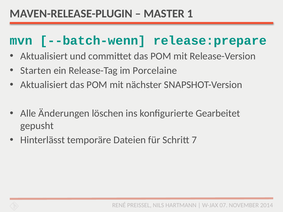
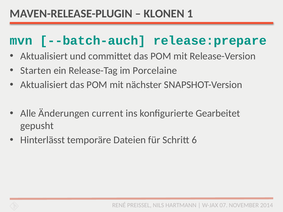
MASTER: MASTER -> KLONEN (164, 14)
--batch-wenn: --batch-wenn -> --batch-auch (93, 41)
löschen: löschen -> current (108, 114)
7: 7 -> 6 (194, 140)
